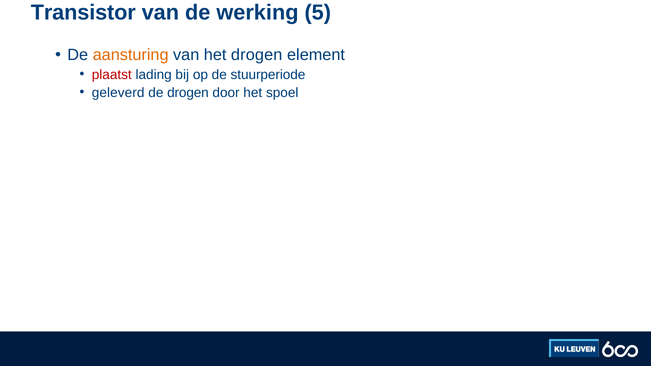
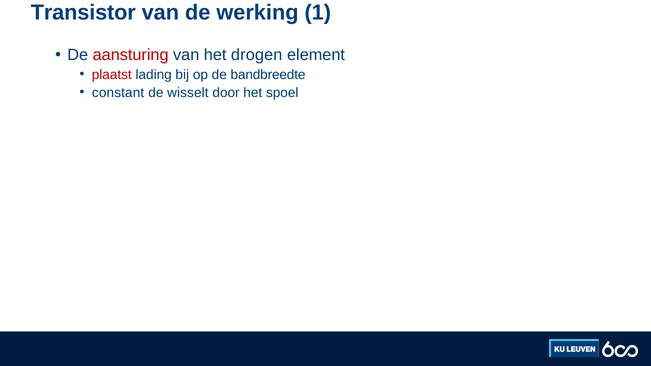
5: 5 -> 1 (318, 12)
aansturing colour: orange -> red (131, 55)
stuurperiode: stuurperiode -> bandbreedte (268, 75)
geleverd: geleverd -> constant (118, 93)
de drogen: drogen -> wisselt (188, 93)
